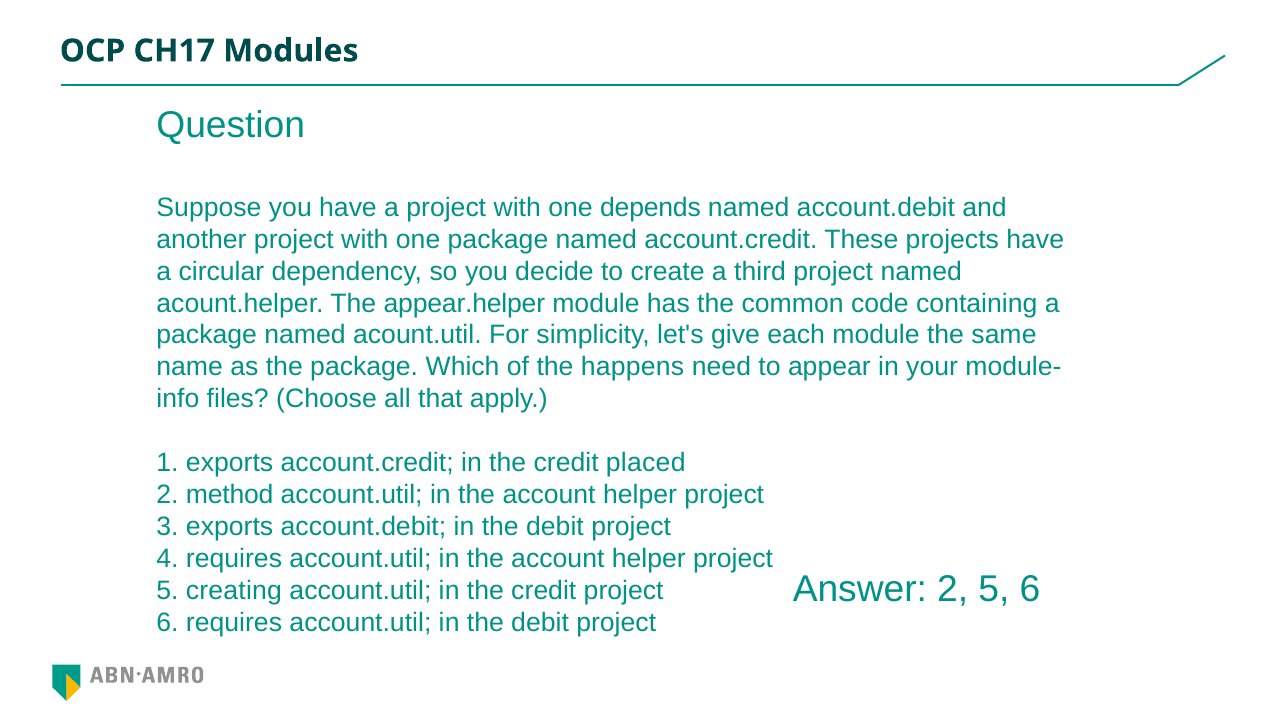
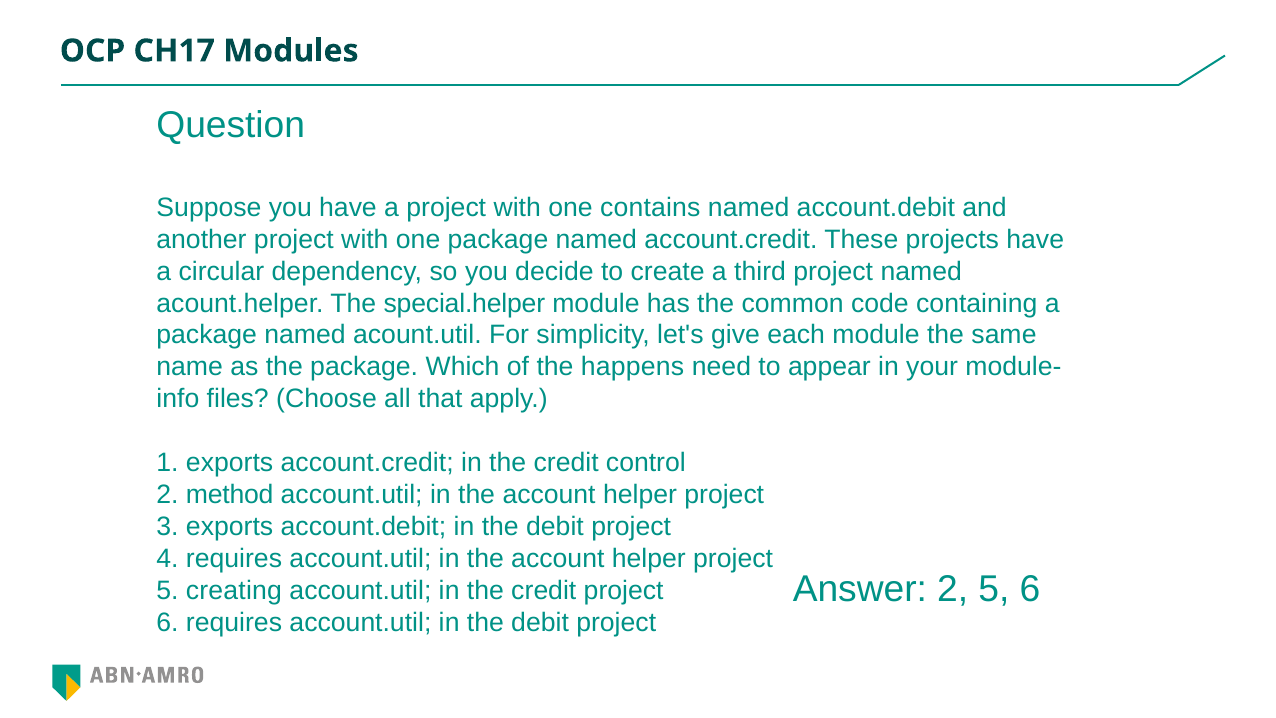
depends: depends -> contains (650, 207)
appear.helper: appear.helper -> special.helper (464, 303)
placed: placed -> control (646, 463)
